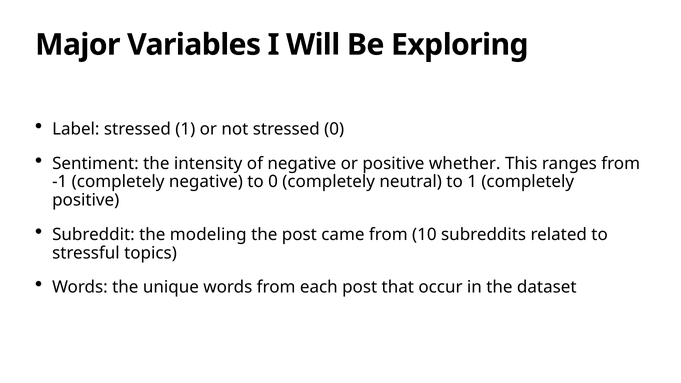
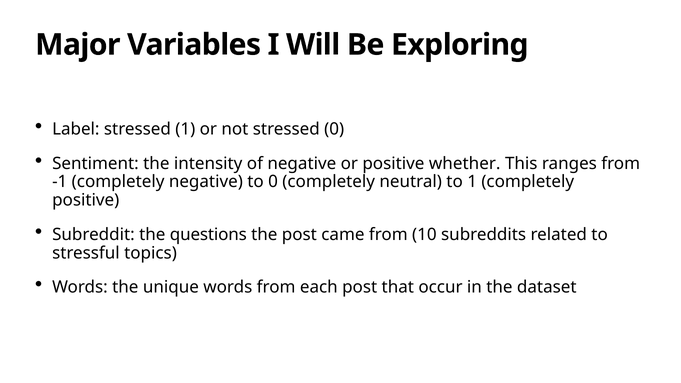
modeling: modeling -> questions (208, 235)
